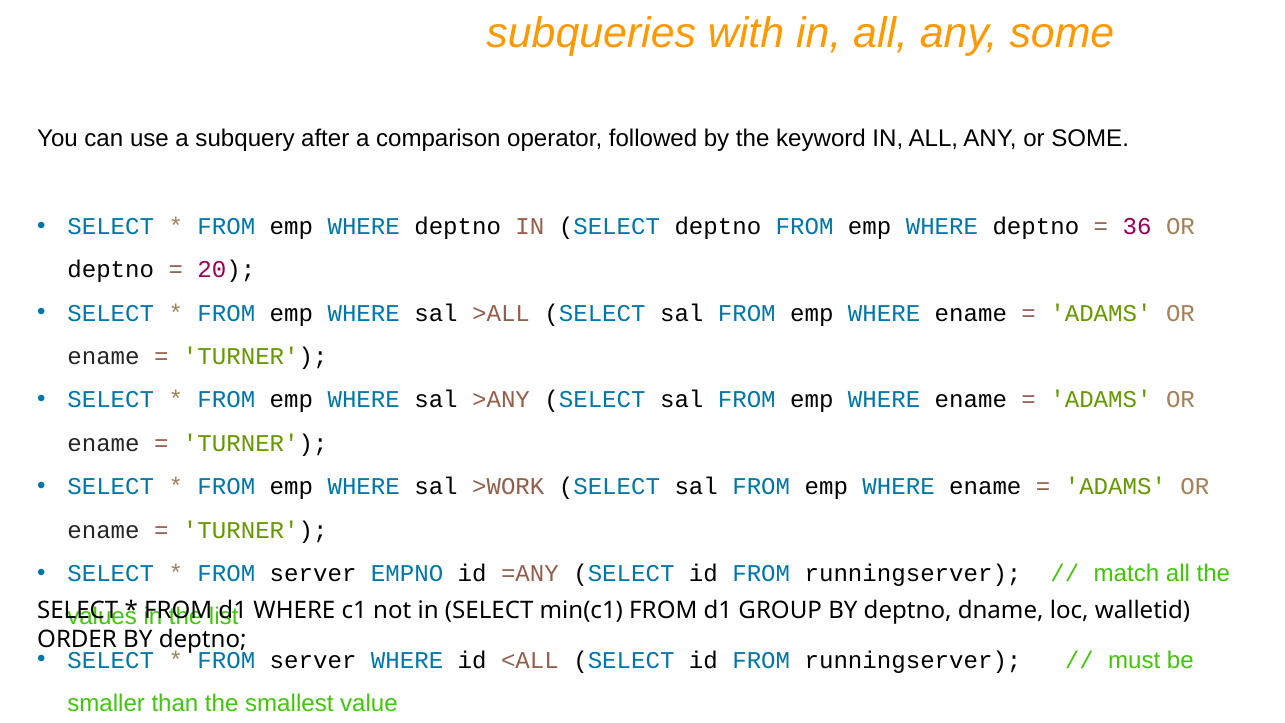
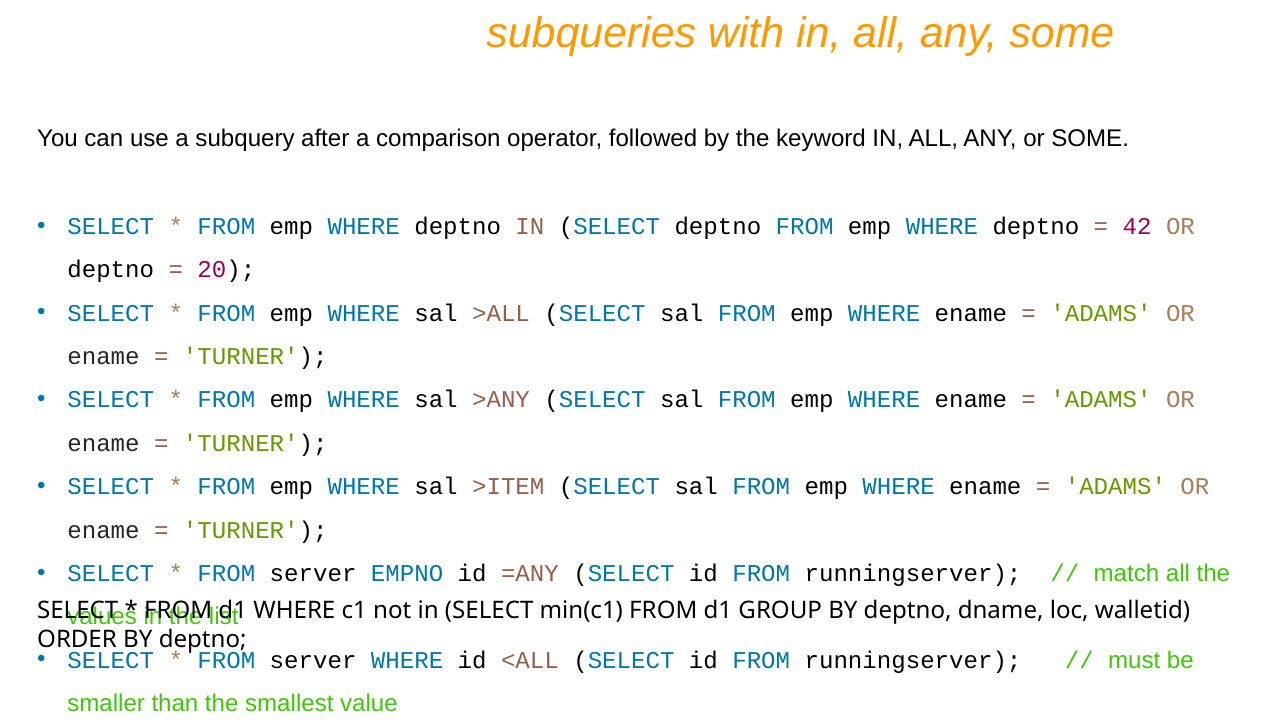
36: 36 -> 42 (1137, 226)
>WORK: >WORK -> >ITEM (508, 487)
